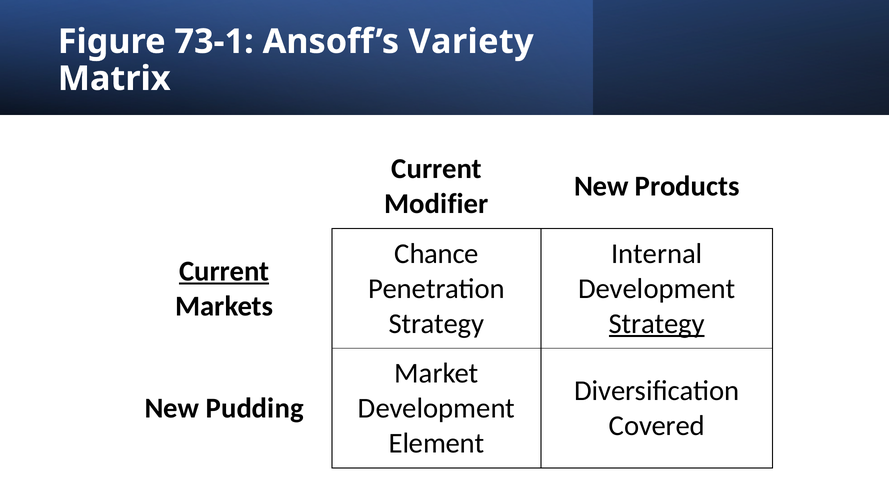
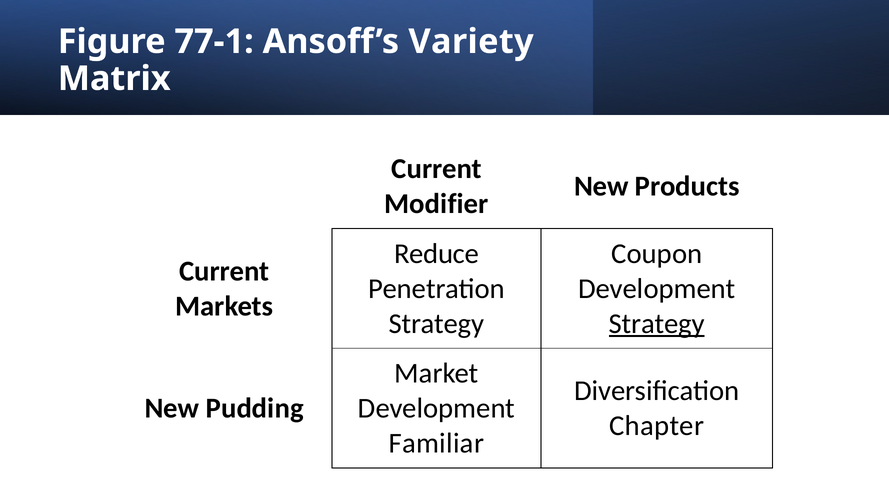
73-1: 73-1 -> 77-1 (214, 42)
Chance: Chance -> Reduce (437, 254)
Internal: Internal -> Coupon (657, 254)
Current underline: present -> none (224, 271)
Covered: Covered -> Chapter (657, 426)
Element: Element -> Familiar (436, 443)
